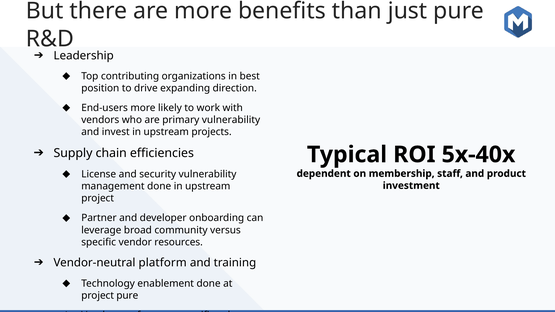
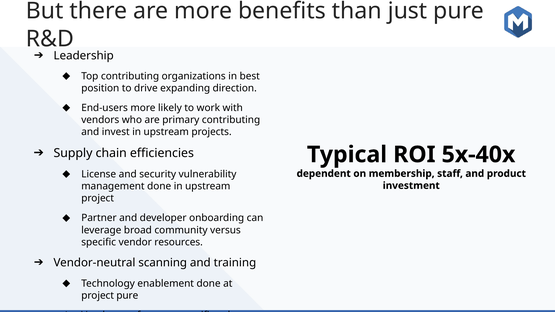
primary vulnerability: vulnerability -> contributing (231, 120)
platform: platform -> scanning (163, 263)
